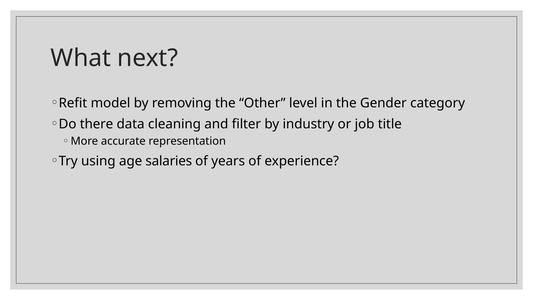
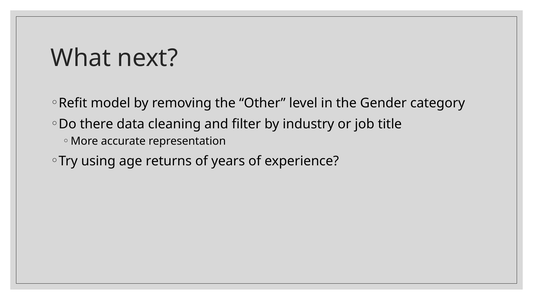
salaries: salaries -> returns (169, 161)
